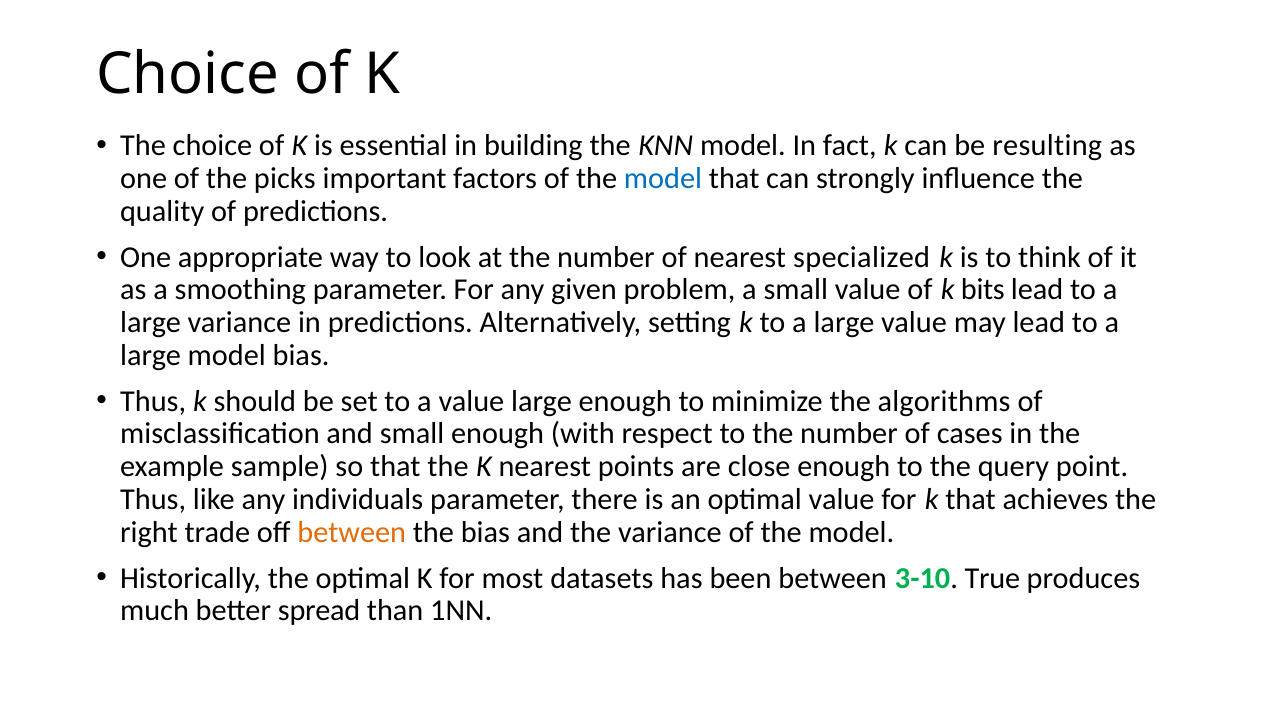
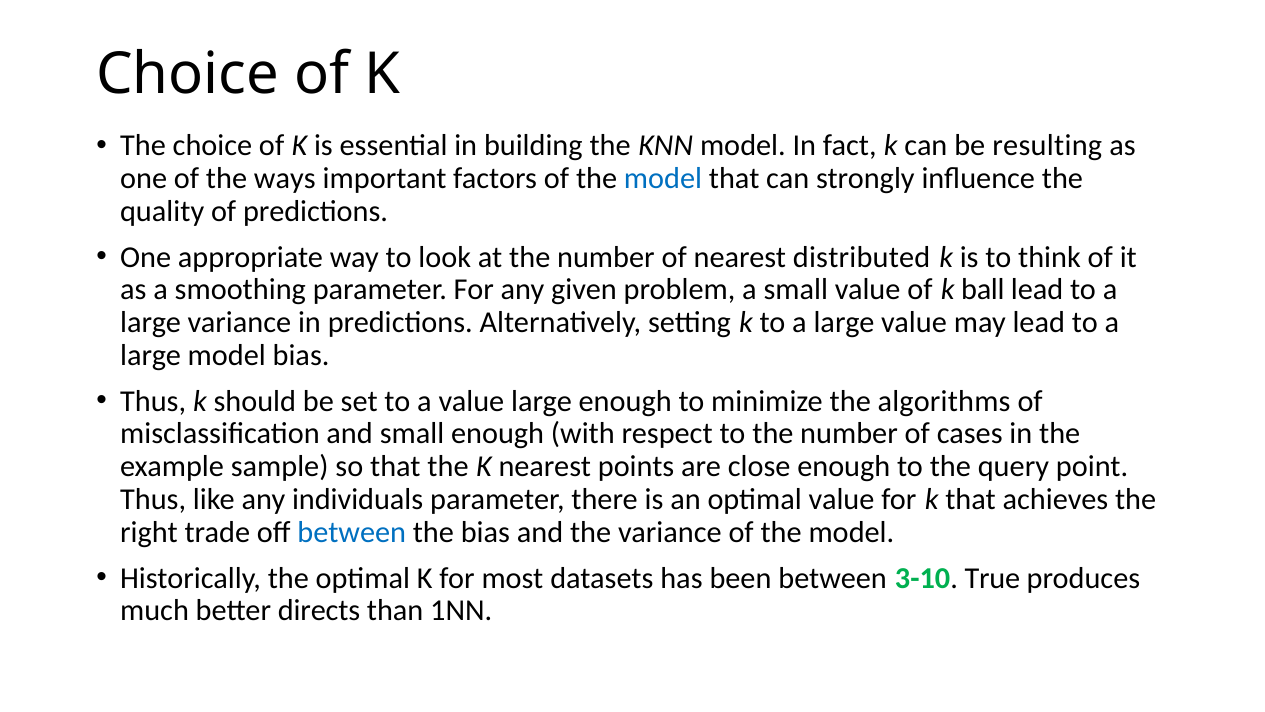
picks: picks -> ways (285, 178)
specialized: specialized -> distributed (862, 257)
bits: bits -> ball (983, 290)
between colour: orange -> blue (352, 532)
spread: spread -> directs (319, 610)
